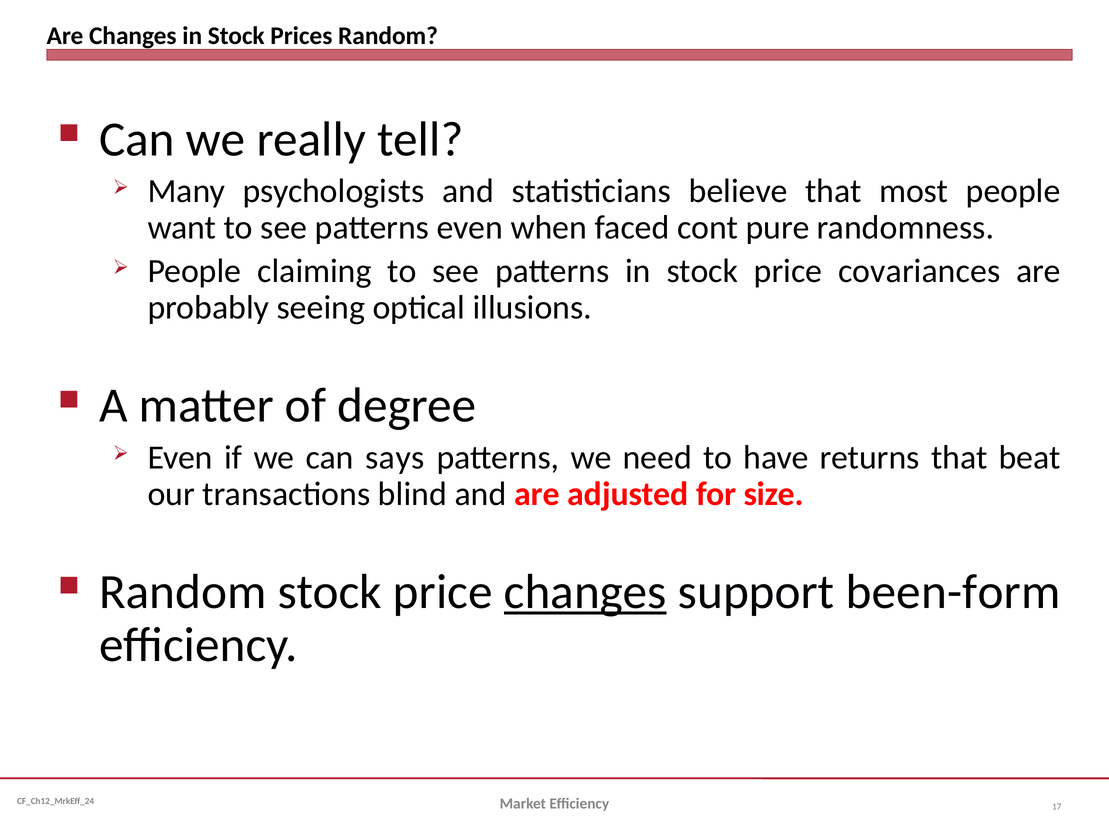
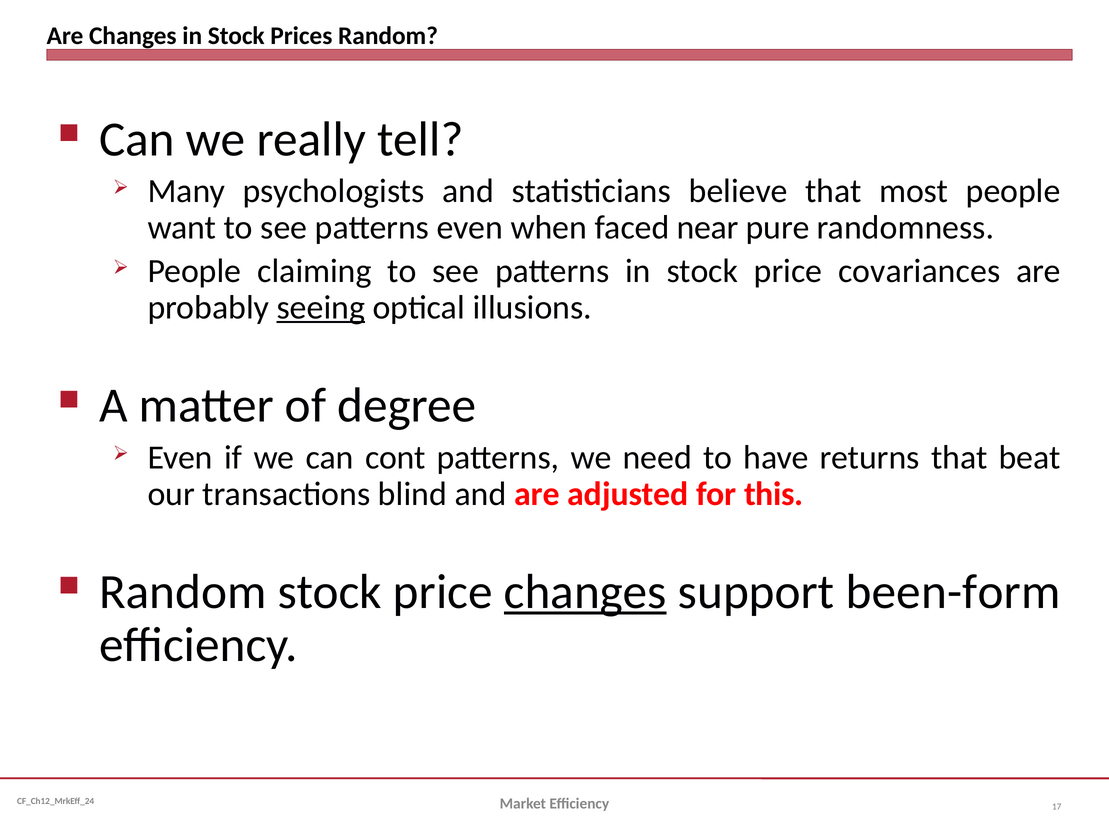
cont: cont -> near (708, 228)
seeing underline: none -> present (321, 308)
says: says -> cont (395, 458)
size: size -> this (774, 494)
